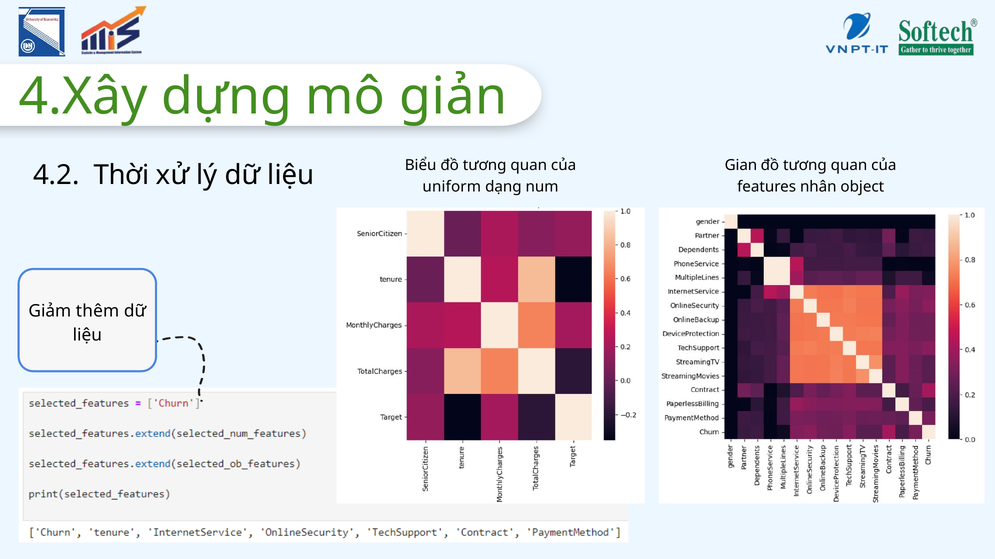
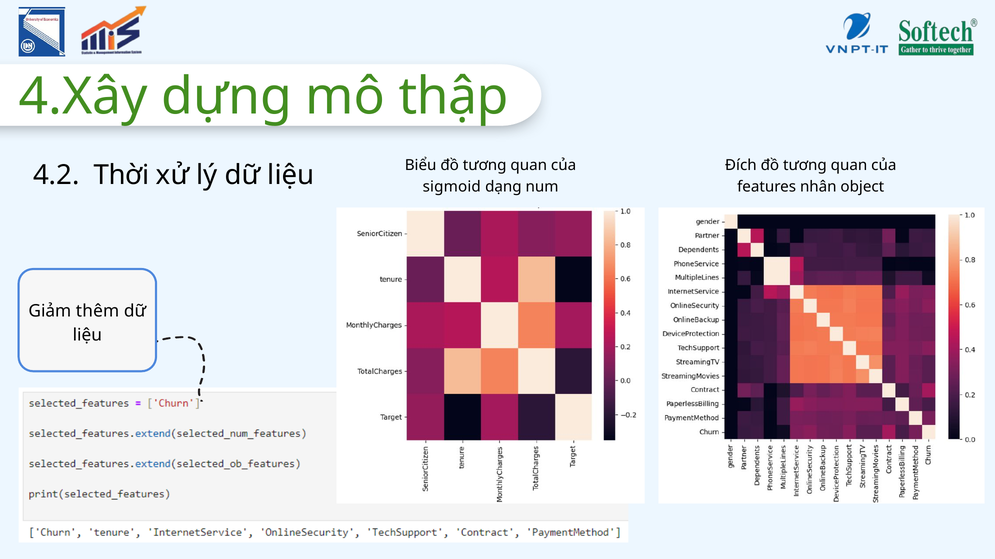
giản: giản -> thập (454, 97)
Gian: Gian -> Đích (741, 166)
uniform: uniform -> sigmoid (452, 187)
